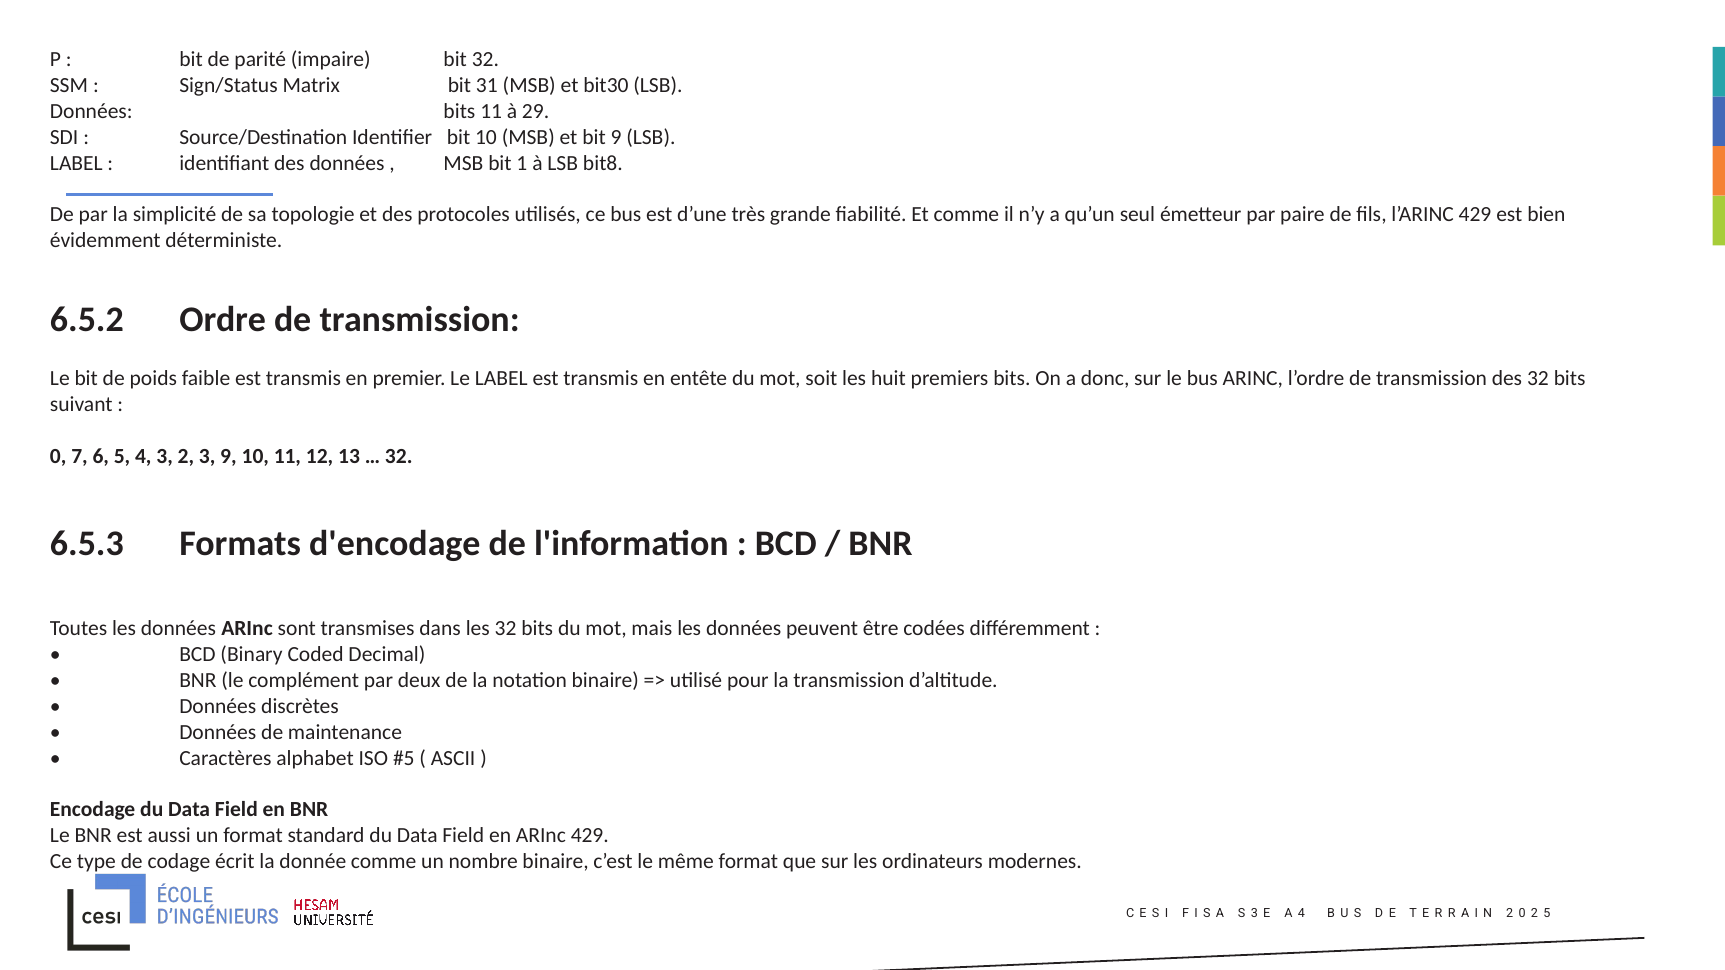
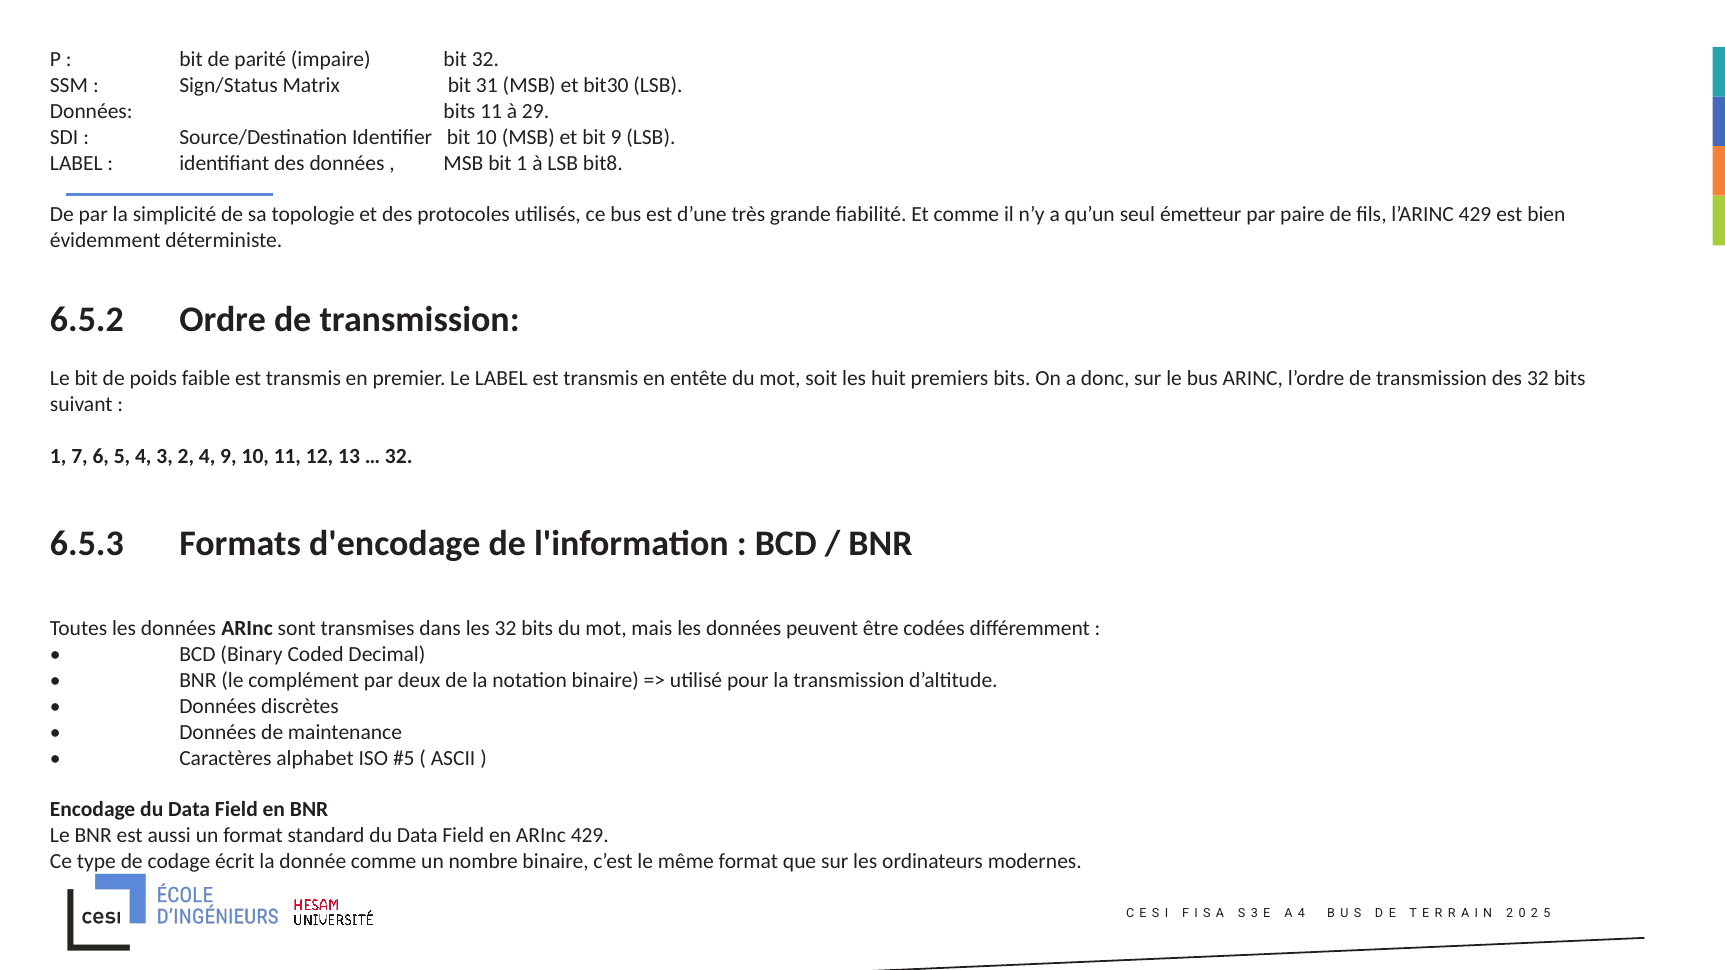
0: 0 -> 1 (58, 456)
2 3: 3 -> 4 (207, 456)
